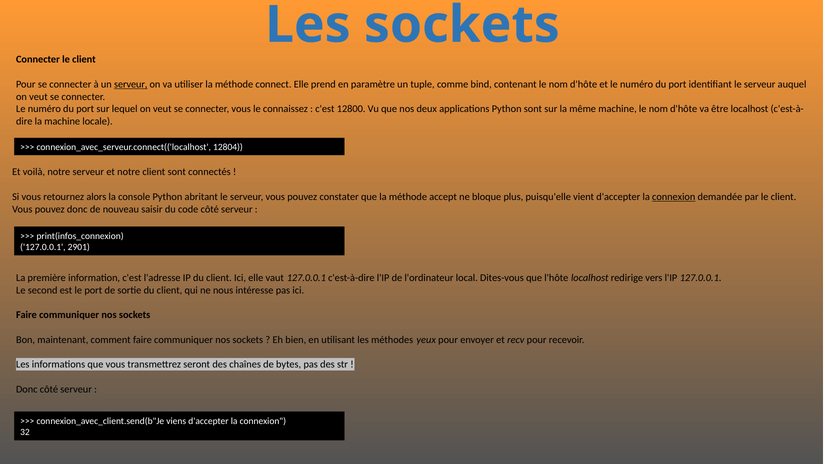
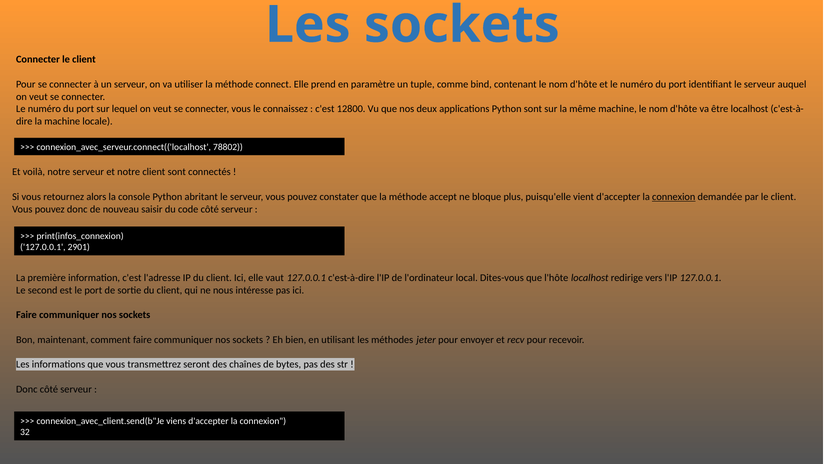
serveur underline: present -> none (131, 84)
12804: 12804 -> 78802 (228, 147)
yeux: yeux -> jeter (426, 340)
